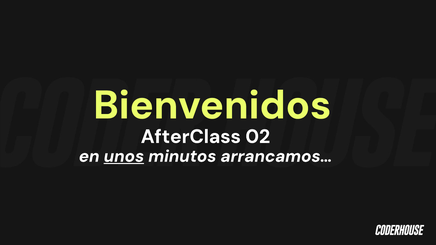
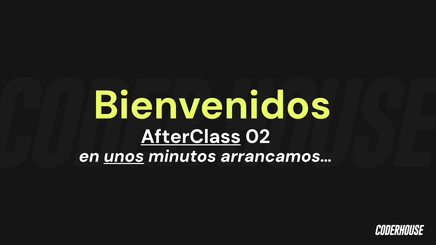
AfterClass underline: none -> present (191, 137)
